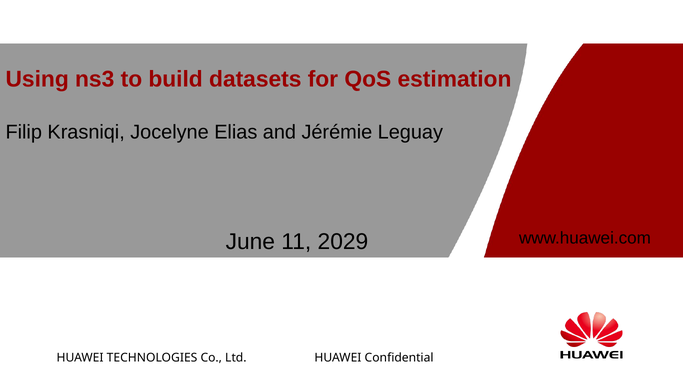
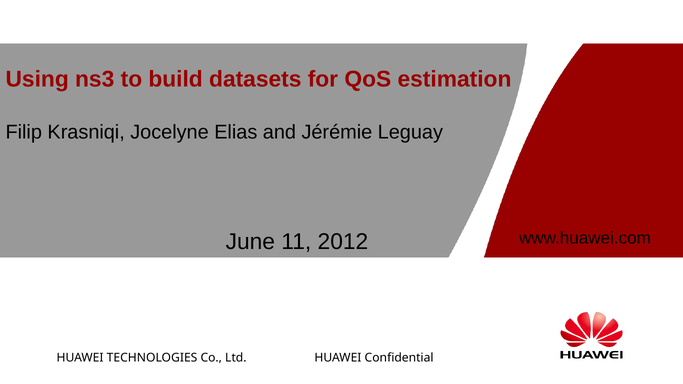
2029: 2029 -> 2012 (343, 242)
